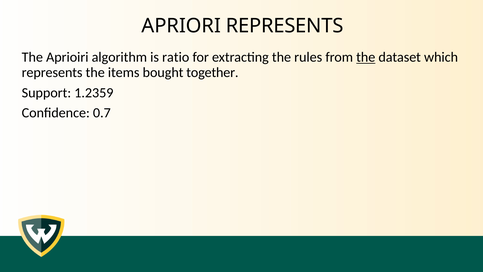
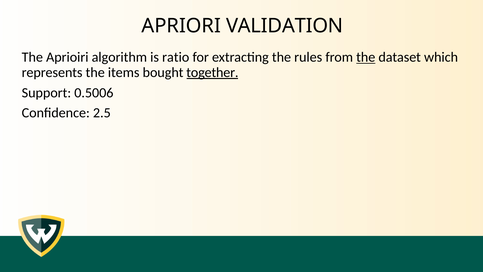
APRIORI REPRESENTS: REPRESENTS -> VALIDATION (285, 26)
together underline: none -> present (212, 72)
1.2359: 1.2359 -> 0.5006 (94, 93)
0.7: 0.7 -> 2.5 (102, 113)
